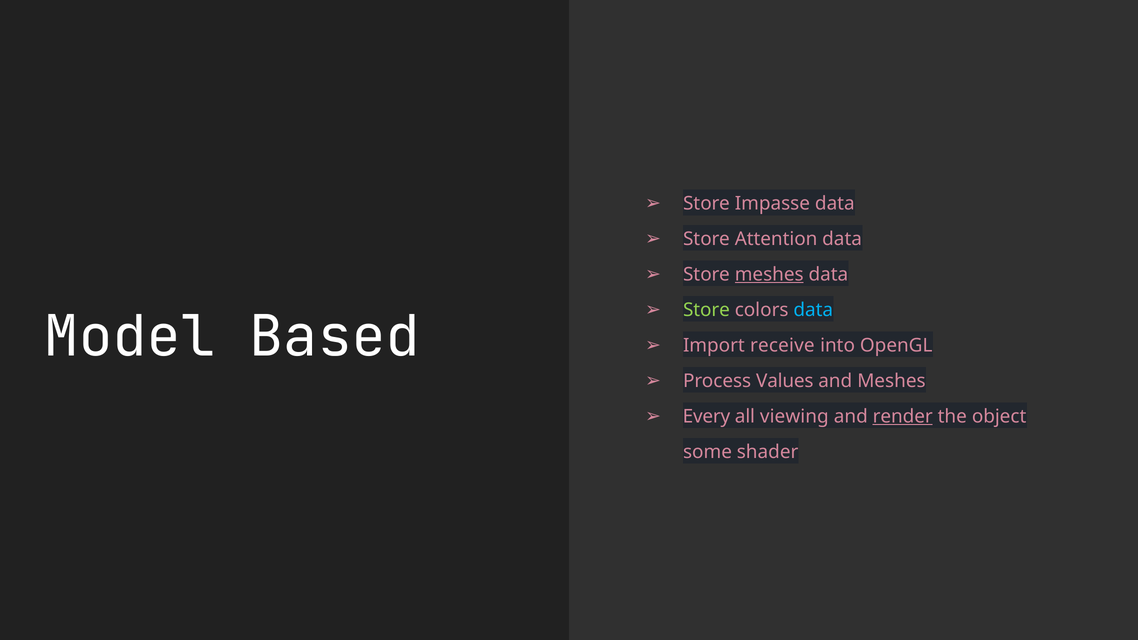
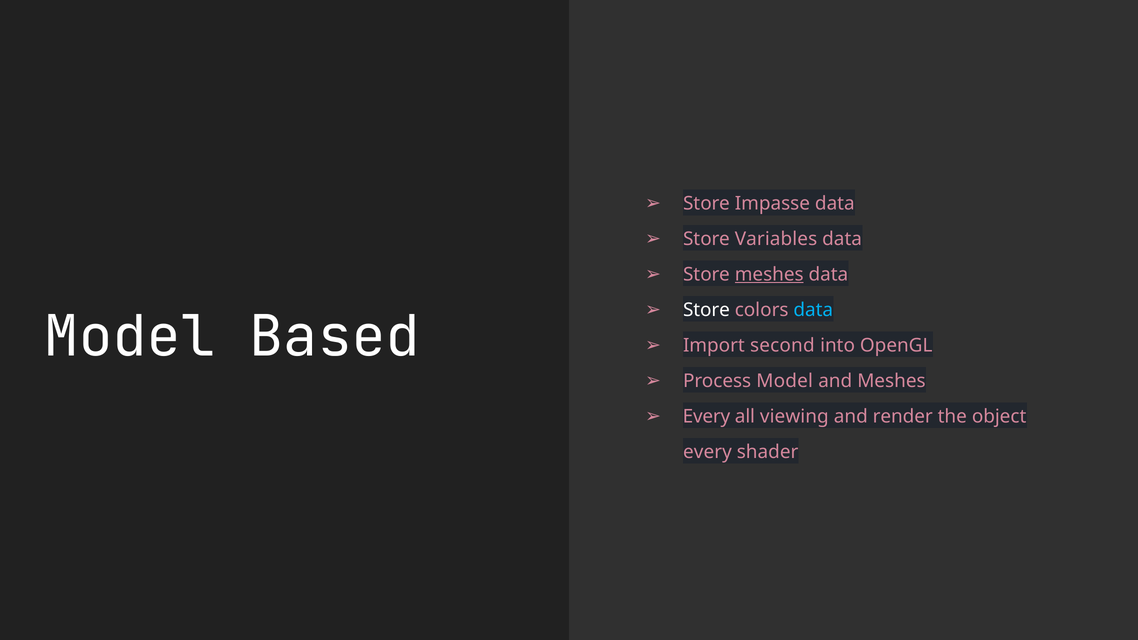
Attention: Attention -> Variables (776, 239)
Store colour: light green -> white (706, 310)
receive: receive -> second (782, 345)
Process Values: Values -> Model (785, 381)
render underline: present -> none (903, 416)
some: some -> every (707, 452)
